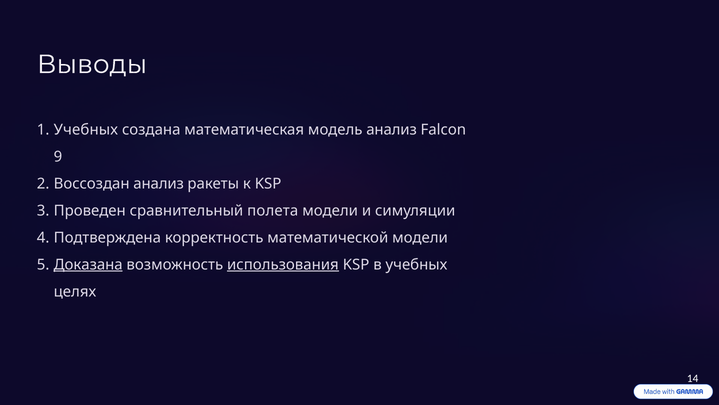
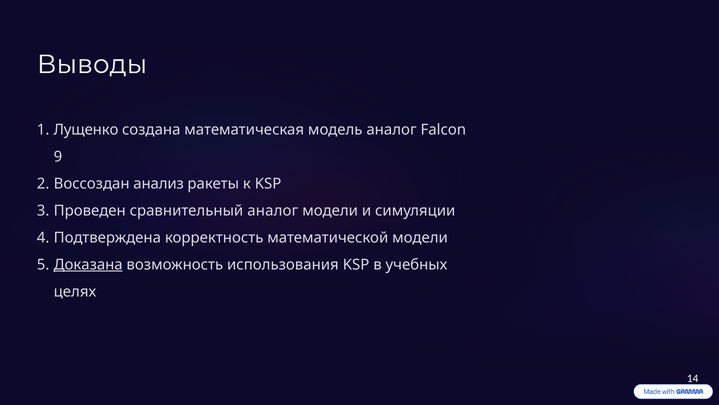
Учебных: Учебных -> Лущенко (86, 130)
модель анализ: анализ -> аналог (391, 130)
сравнительный полета: полета -> аналог (273, 210)
использования underline: present -> none (283, 264)
